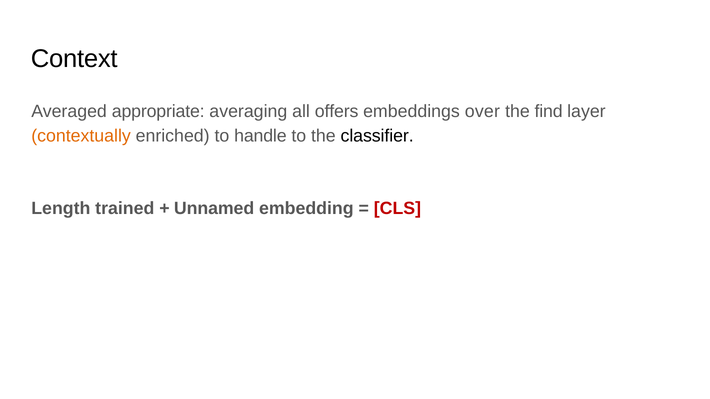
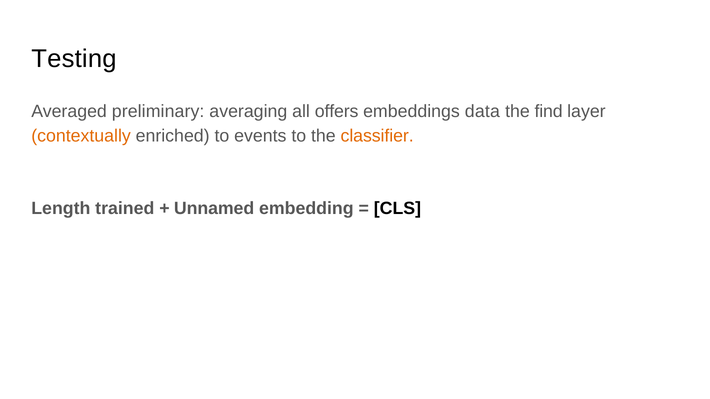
Context: Context -> Testing (74, 59)
appropriate: appropriate -> preliminary (158, 112)
over: over -> data (482, 112)
handle: handle -> events (260, 136)
classifier colour: black -> orange (377, 136)
CLS colour: red -> black (397, 209)
